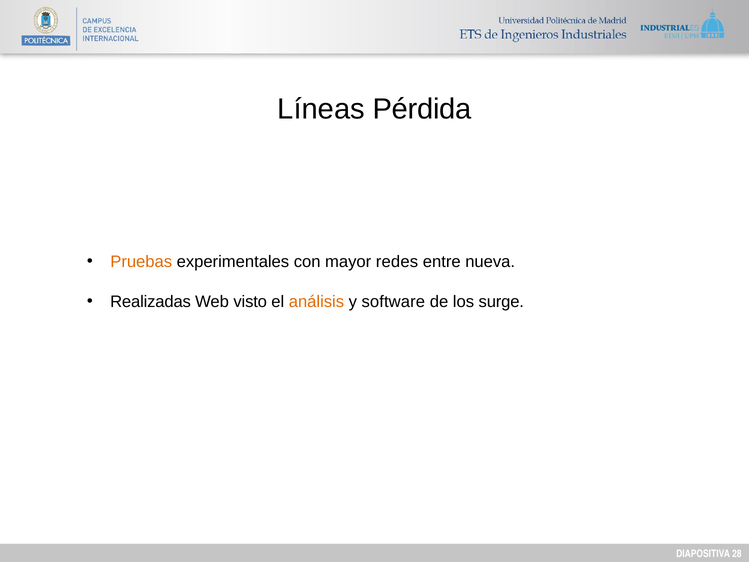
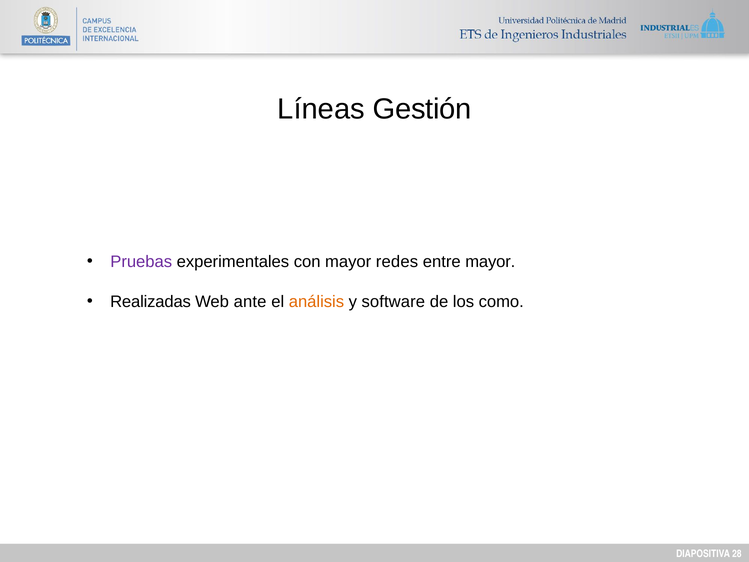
Pérdida: Pérdida -> Gestión (422, 109)
Pruebas colour: orange -> purple (141, 262)
entre nueva: nueva -> mayor (490, 262)
visto: visto -> ante (250, 302)
surge: surge -> como (501, 302)
